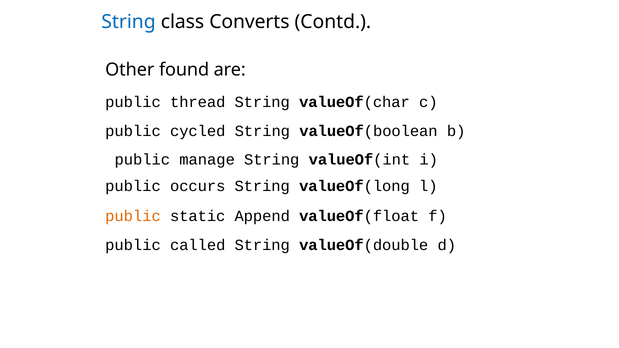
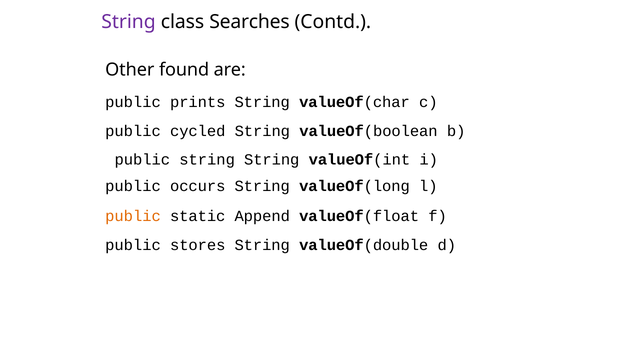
String colour: blue -> purple (129, 22)
Converts: Converts -> Searches (249, 22)
thread: thread -> prints (198, 102)
public manage: manage -> string (207, 160)
called: called -> stores (198, 245)
